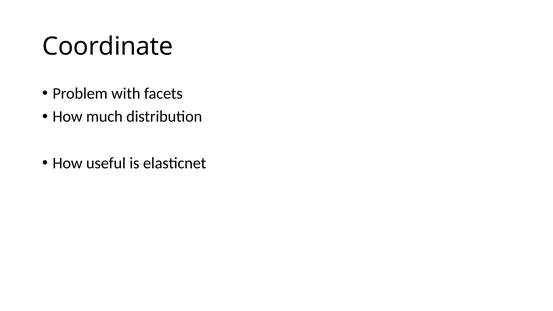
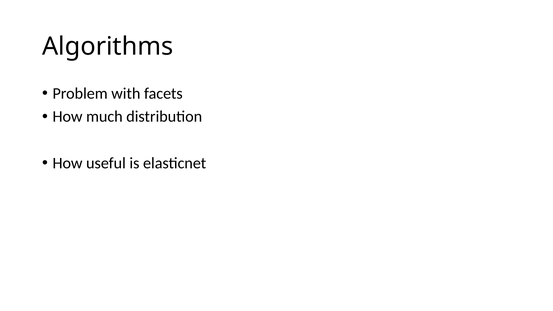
Coordinate: Coordinate -> Algorithms (108, 46)
